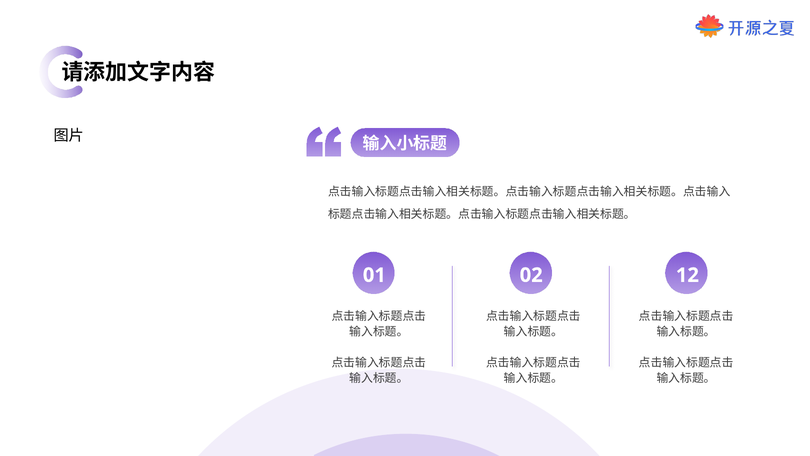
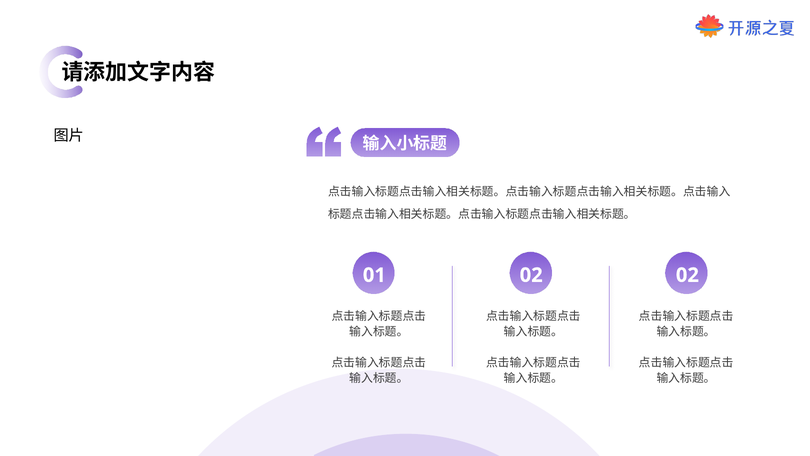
02 12: 12 -> 02 (687, 275)
